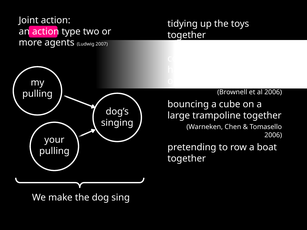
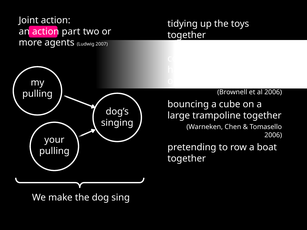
type: type -> part (71, 31)
